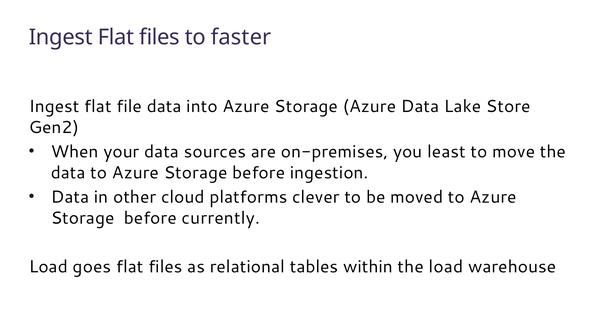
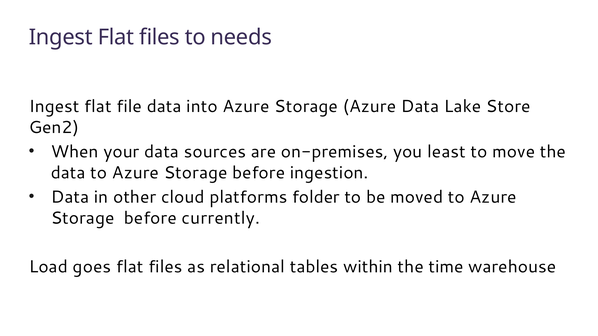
faster: faster -> needs (241, 37)
clever: clever -> folder (316, 197)
the load: load -> time (446, 267)
